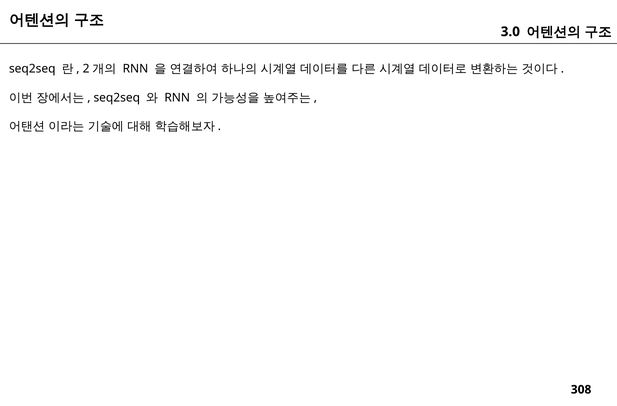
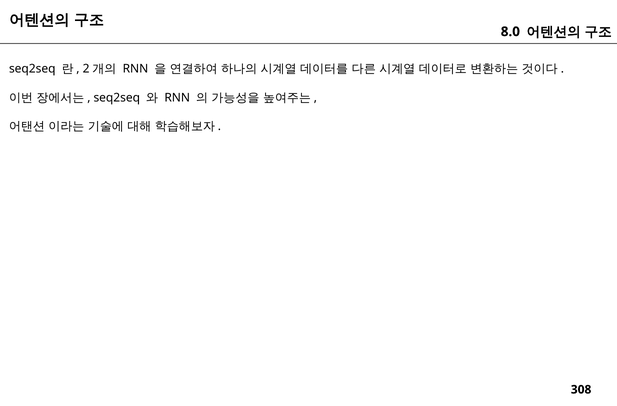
3.0: 3.0 -> 8.0 (510, 32)
